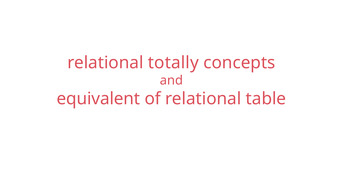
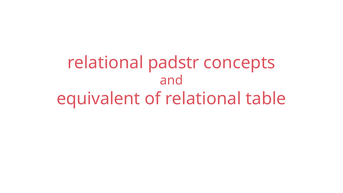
totally: totally -> padstr (174, 63)
